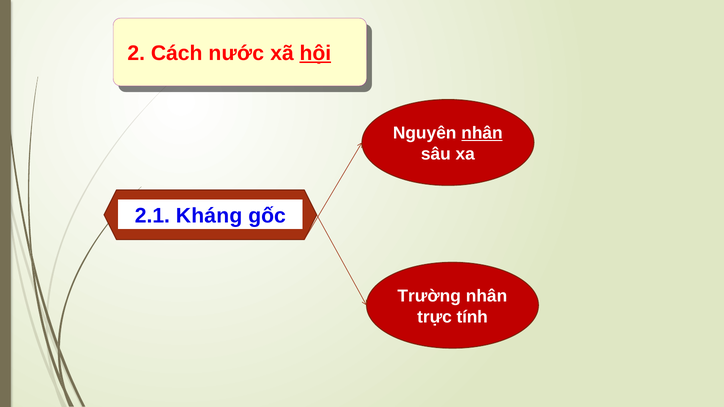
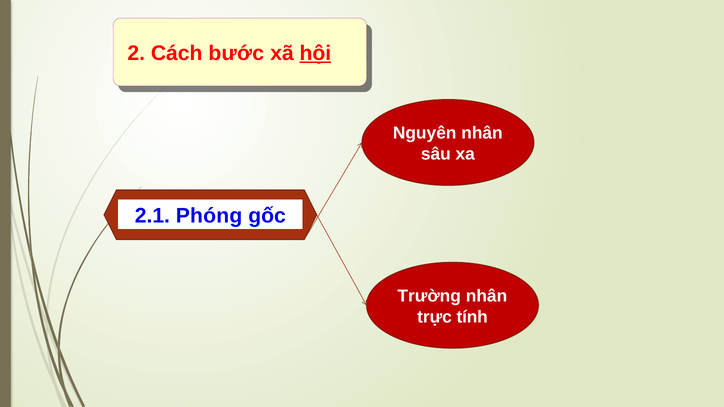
nước: nước -> bước (236, 53)
nhân underline: present -> none (482, 133)
Kháng: Kháng -> Phóng (209, 216)
